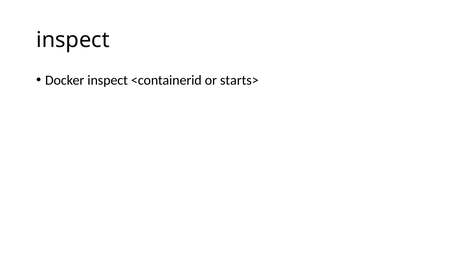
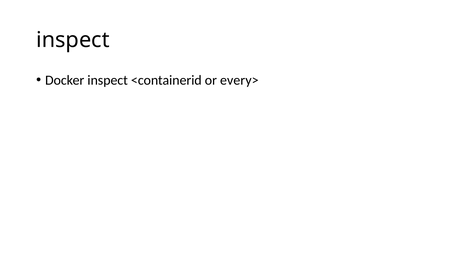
starts>: starts> -> every> (239, 80)
